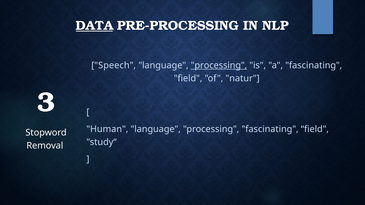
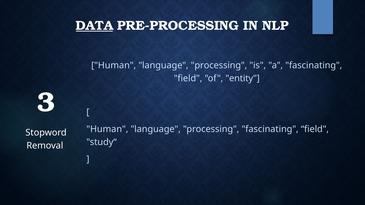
Speech: Speech -> Human (114, 65)
processing underline: present -> none (219, 65)
natur: natur -> entity (243, 78)
